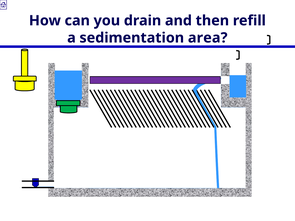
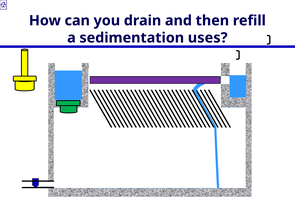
area: area -> uses (208, 38)
